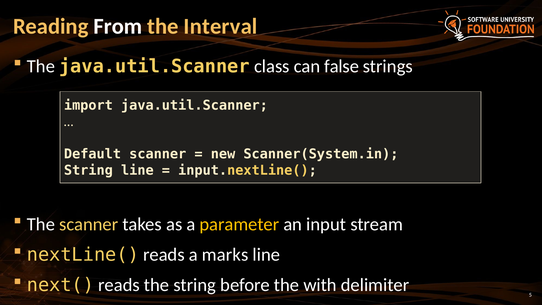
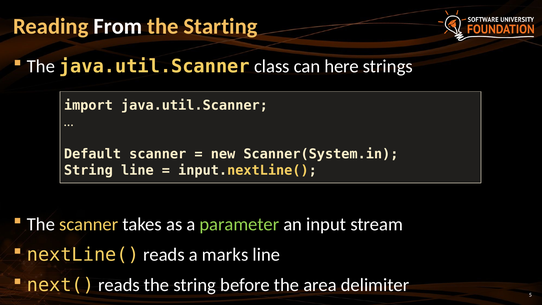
Interval: Interval -> Starting (221, 26)
false: false -> here (342, 66)
parameter colour: yellow -> light green (239, 224)
with: with -> area (320, 285)
